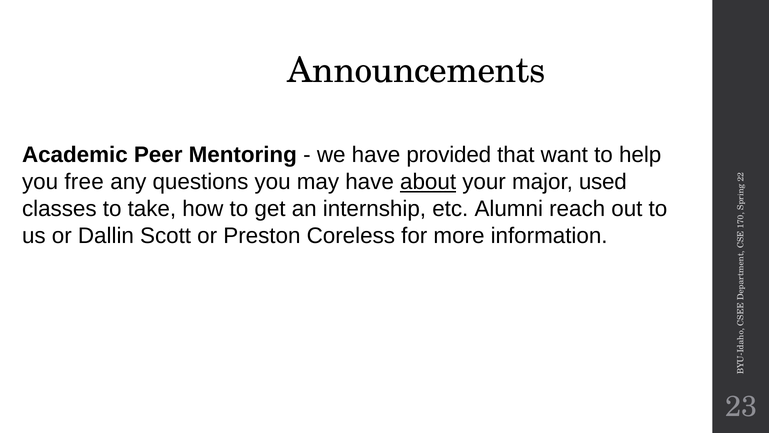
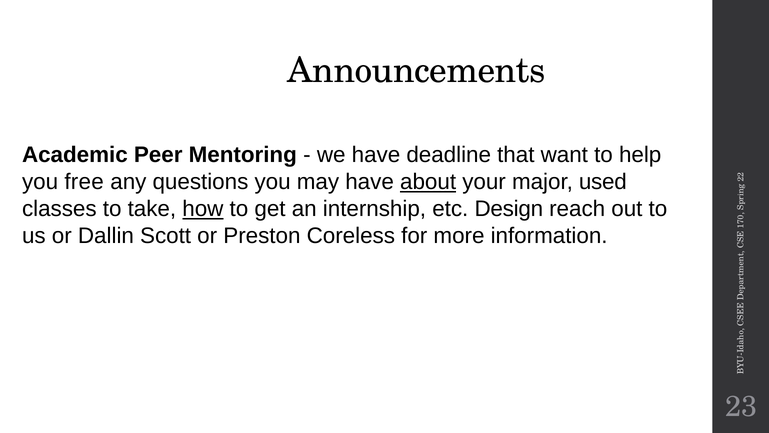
provided: provided -> deadline (449, 155)
how underline: none -> present (203, 209)
Alumni: Alumni -> Design (509, 209)
